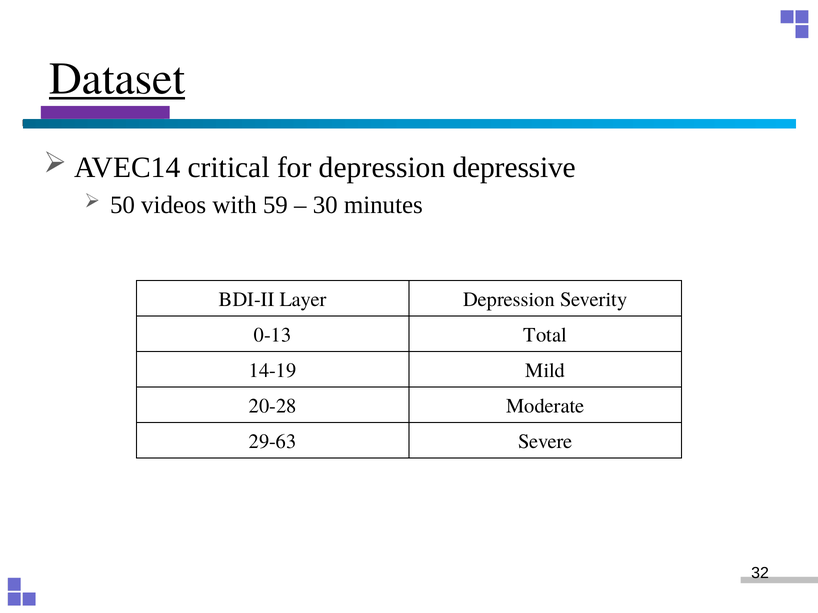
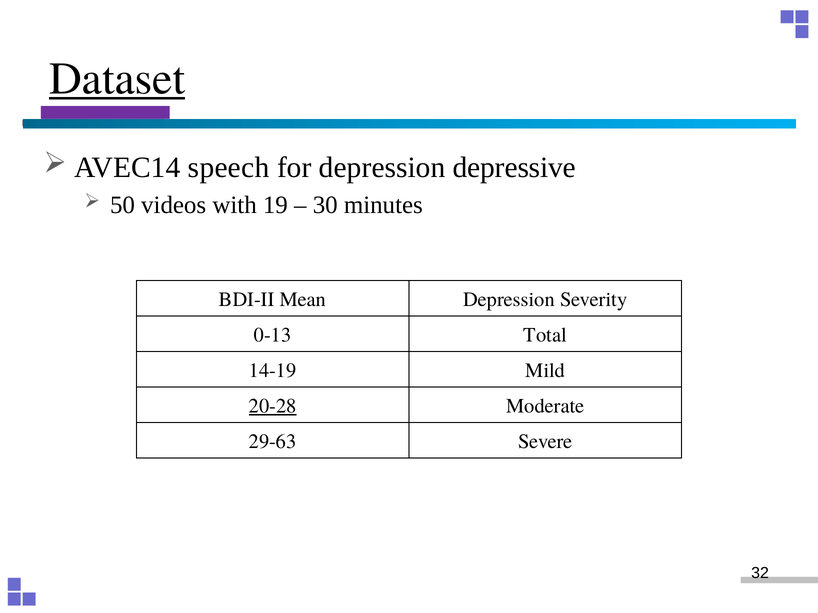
critical: critical -> speech (229, 168)
59: 59 -> 19 (275, 205)
Layer: Layer -> Mean (303, 300)
20-28 underline: none -> present (273, 406)
